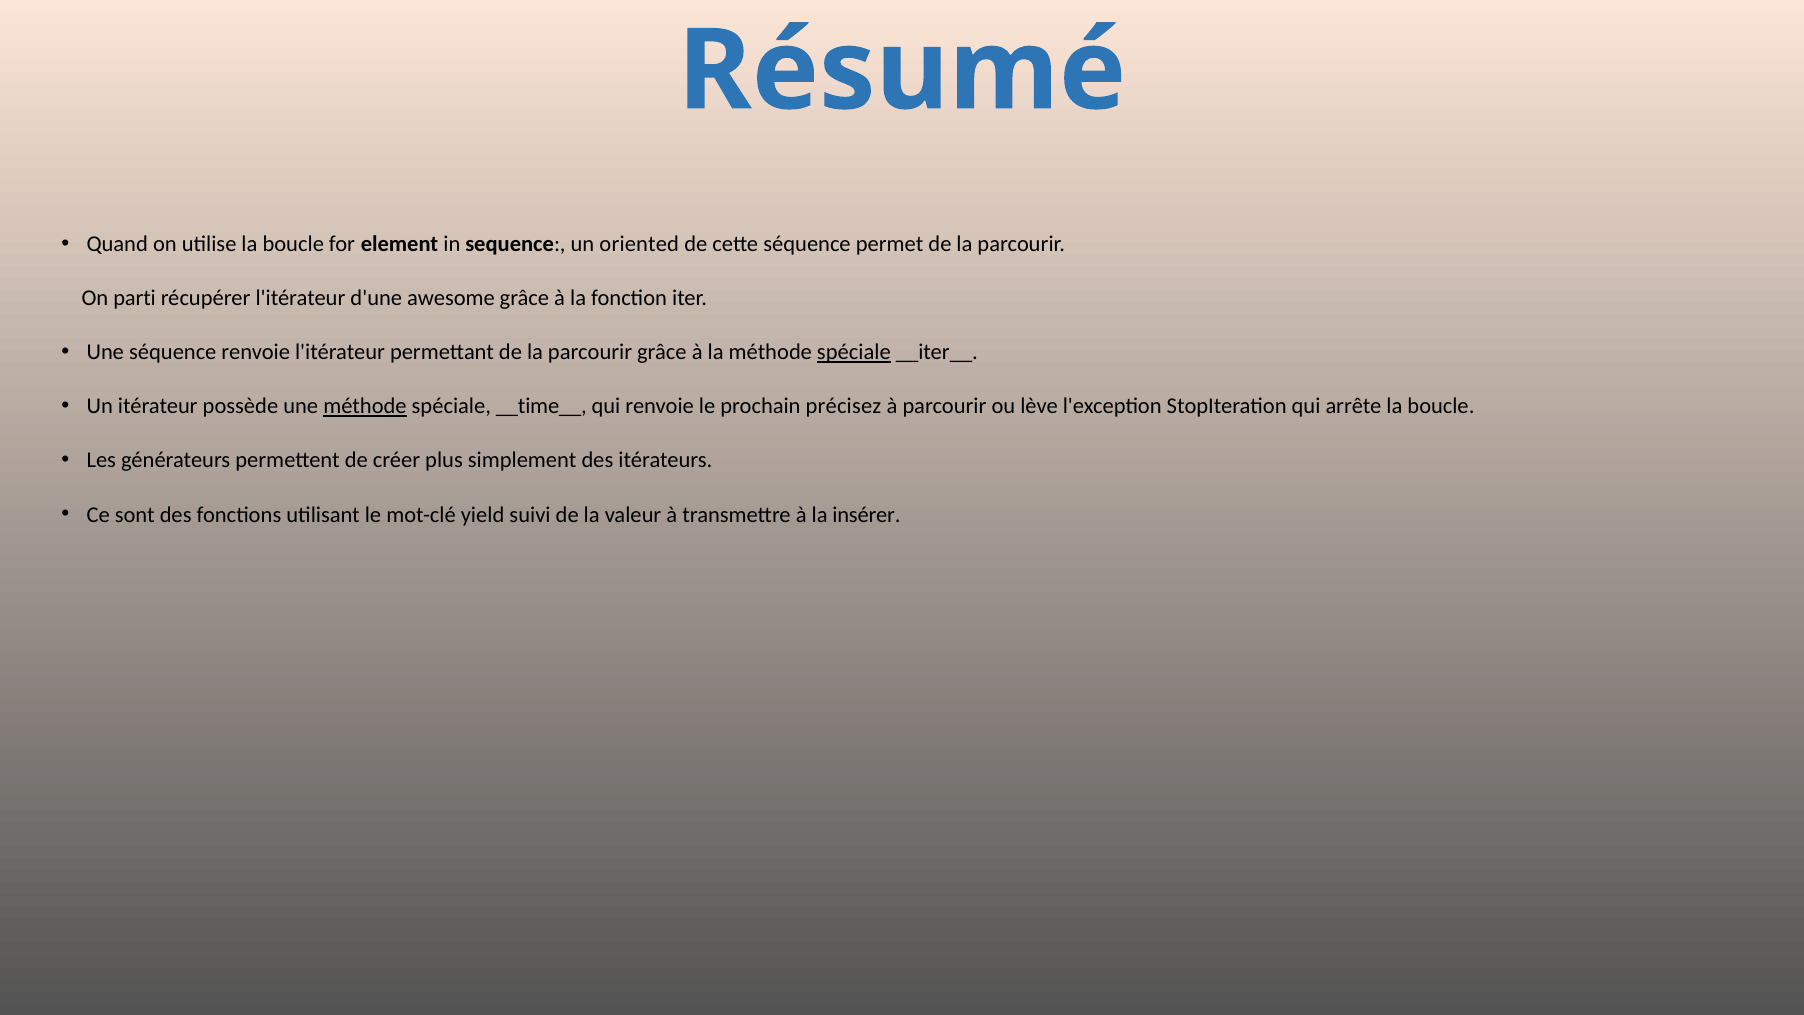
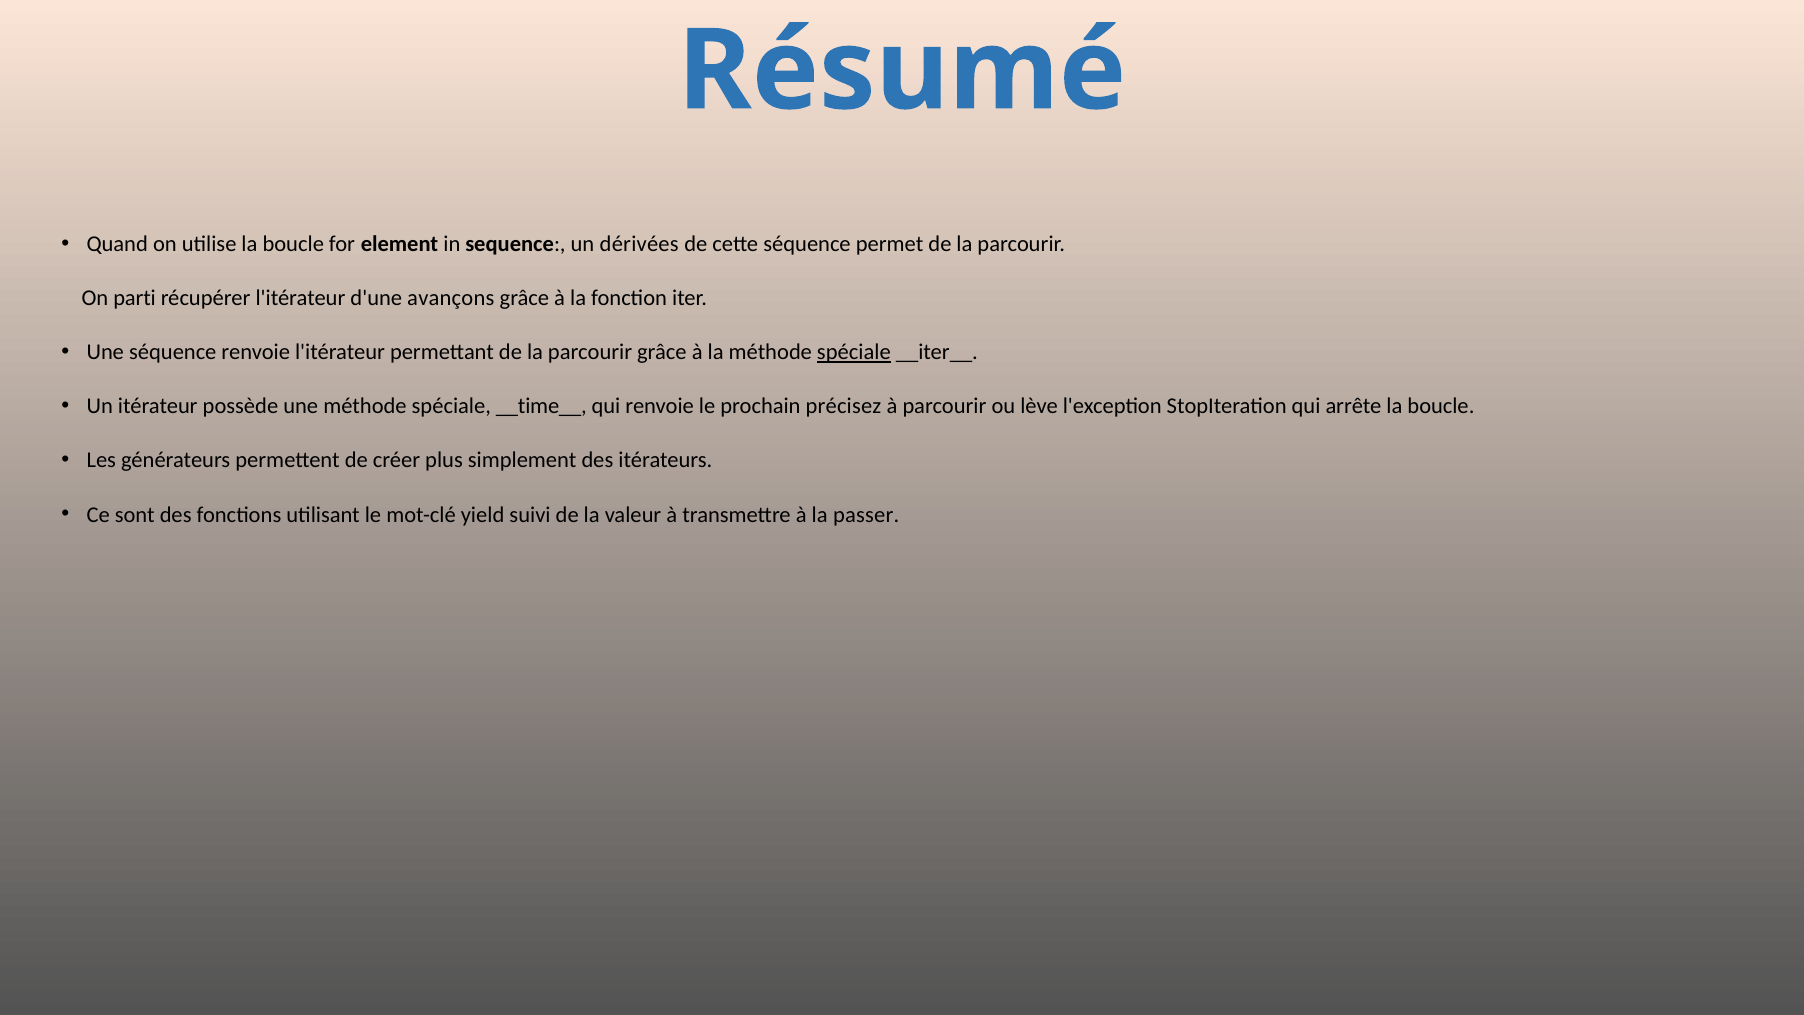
oriented: oriented -> dérivées (639, 244)
awesome: awesome -> avançons (451, 298)
méthode underline: present -> none (365, 406)
insérer: insérer -> passer (866, 514)
